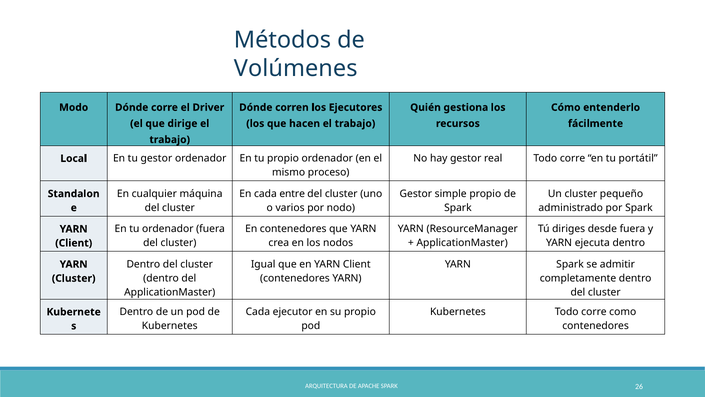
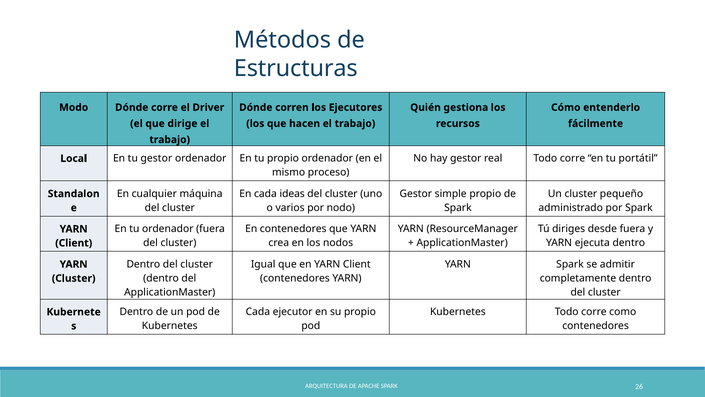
Volúmenes: Volúmenes -> Estructuras (296, 68)
entre: entre -> ideas (292, 194)
